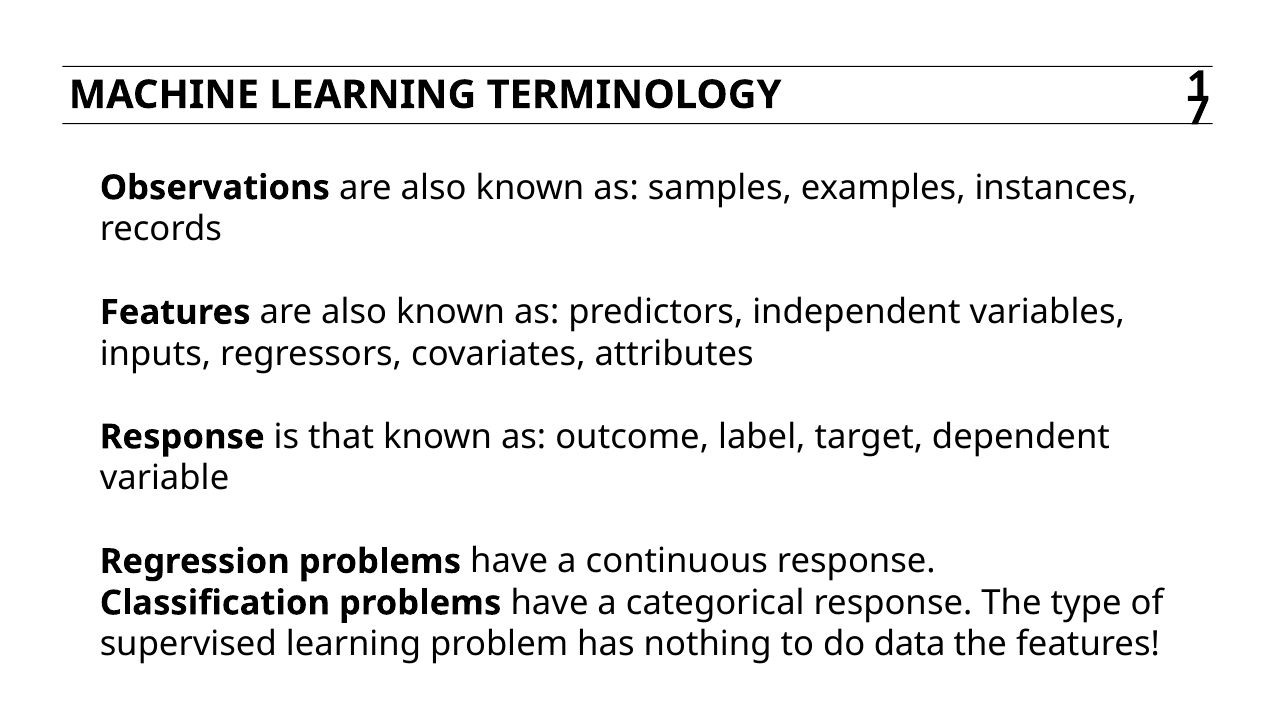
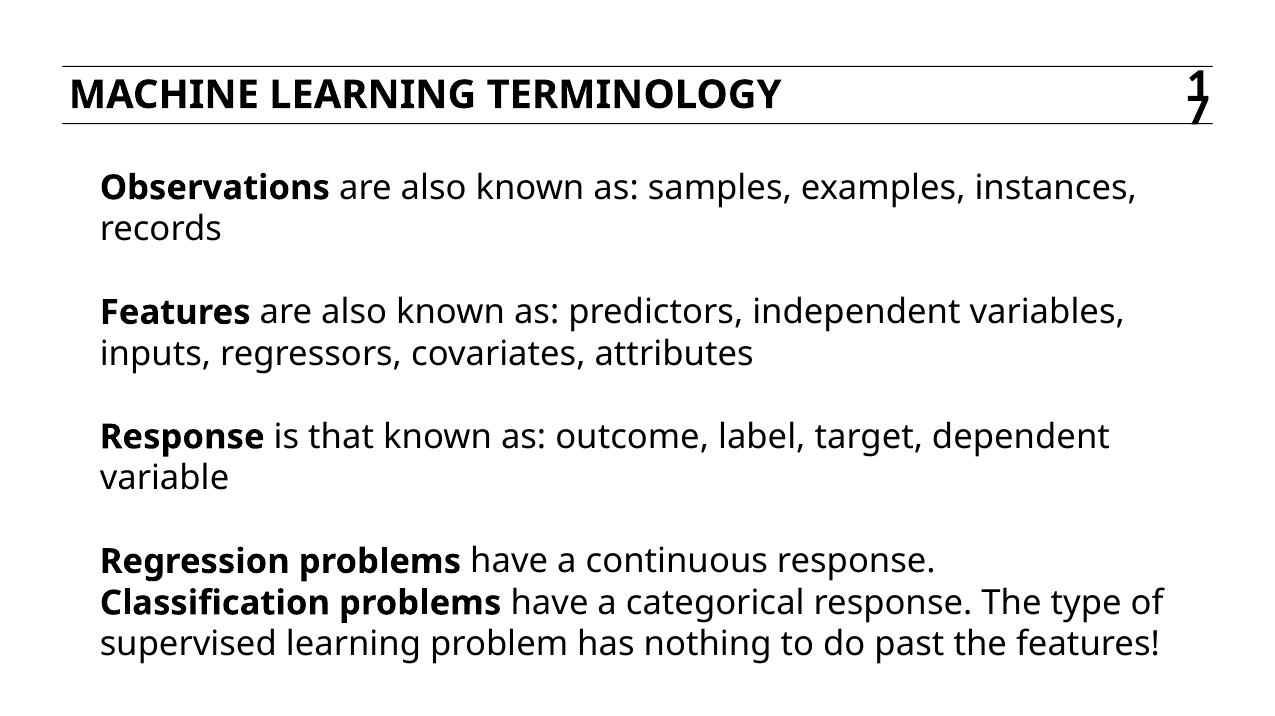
data: data -> past (909, 645)
